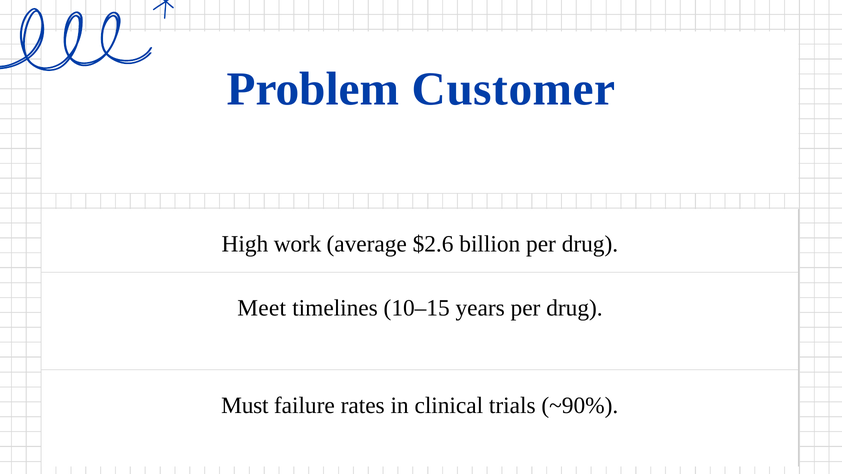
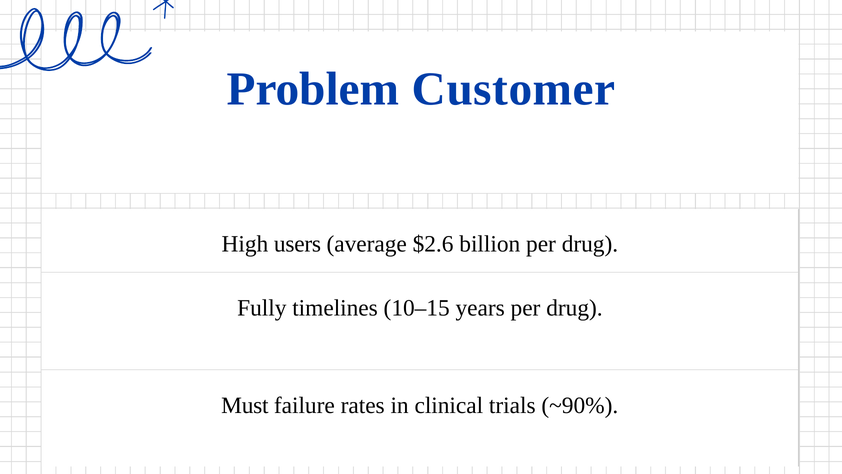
work: work -> users (298, 244)
Meet: Meet -> Fully (262, 308)
